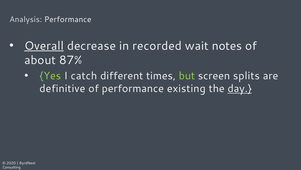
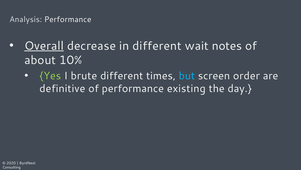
in recorded: recorded -> different (157, 46)
87%: 87% -> 10% (71, 60)
catch: catch -> brute (84, 76)
but colour: light green -> light blue (187, 76)
splits: splits -> order (246, 76)
day underline: present -> none (240, 88)
